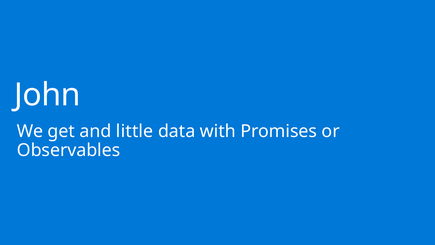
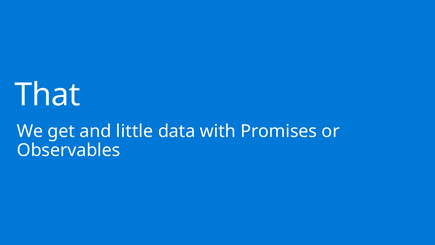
John: John -> That (47, 95)
